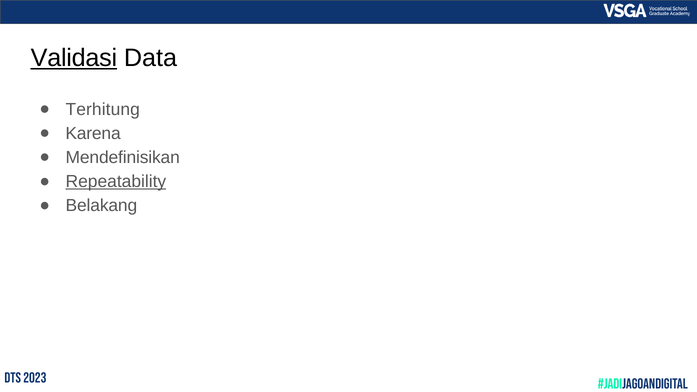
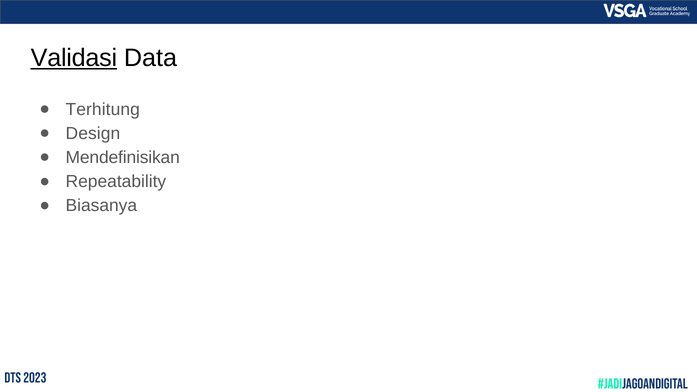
Karena: Karena -> Design (93, 134)
Repeatability underline: present -> none (116, 182)
Belakang: Belakang -> Biasanya (101, 206)
